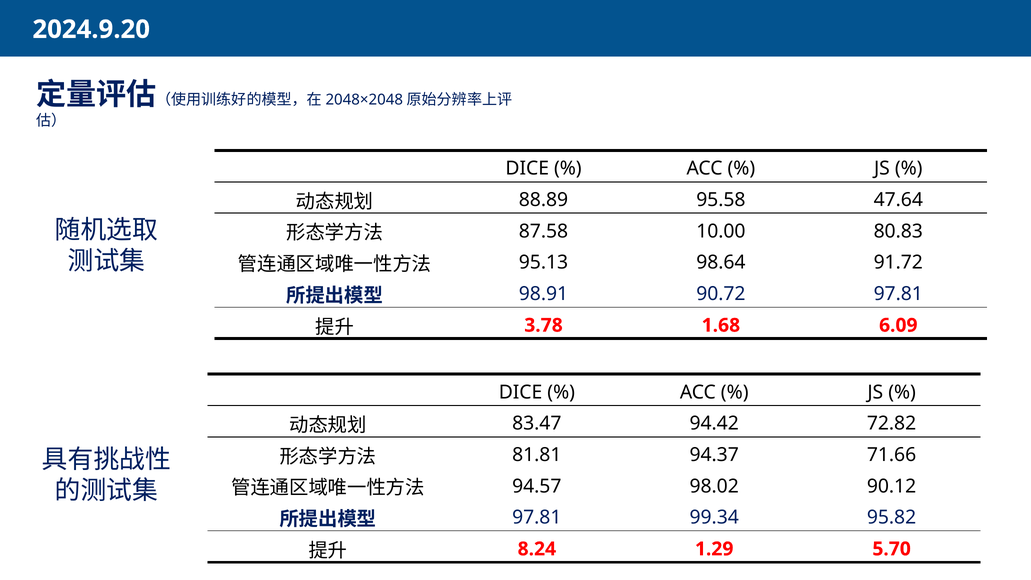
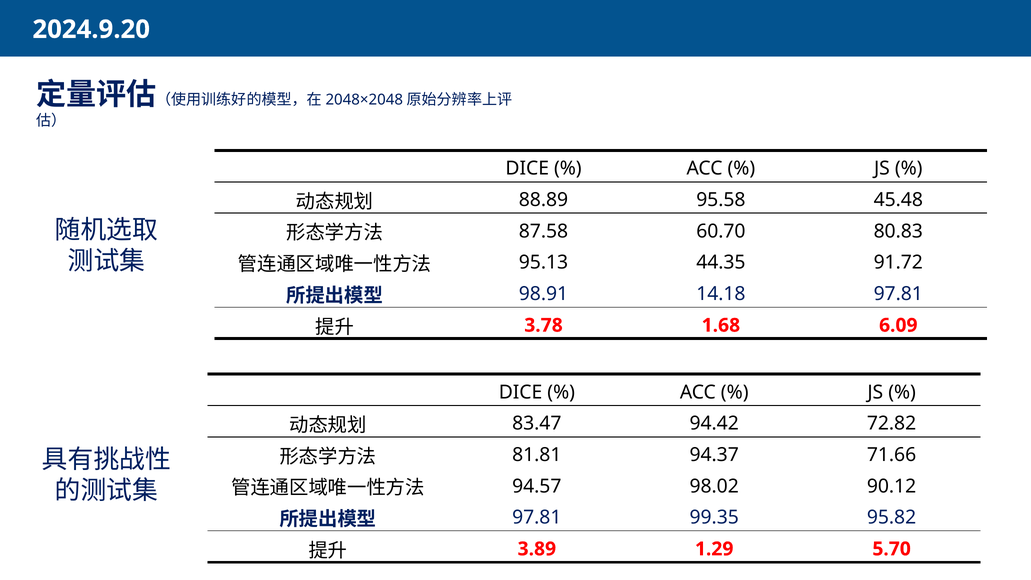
47.64: 47.64 -> 45.48 (898, 200)
10.00: 10.00 -> 60.70 (721, 231)
98.64: 98.64 -> 44.35 (721, 263)
90.72: 90.72 -> 14.18 (721, 294)
99.34: 99.34 -> 99.35 (714, 518)
8.24: 8.24 -> 3.89 (537, 549)
